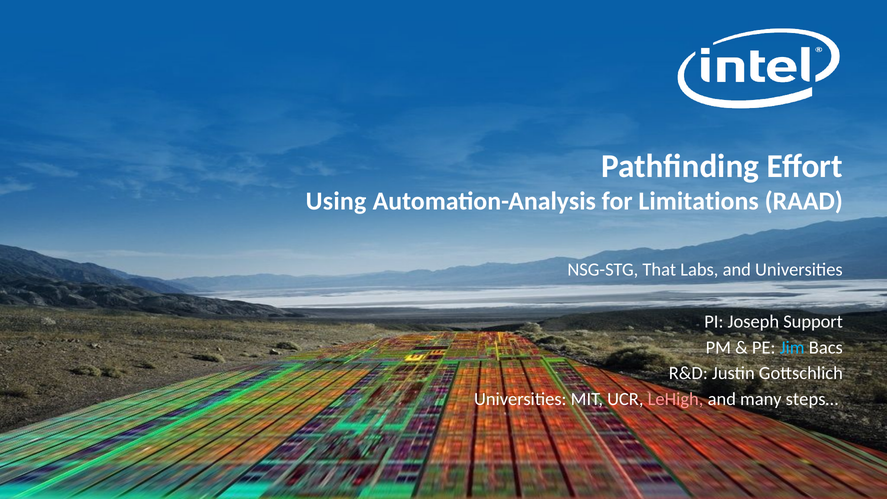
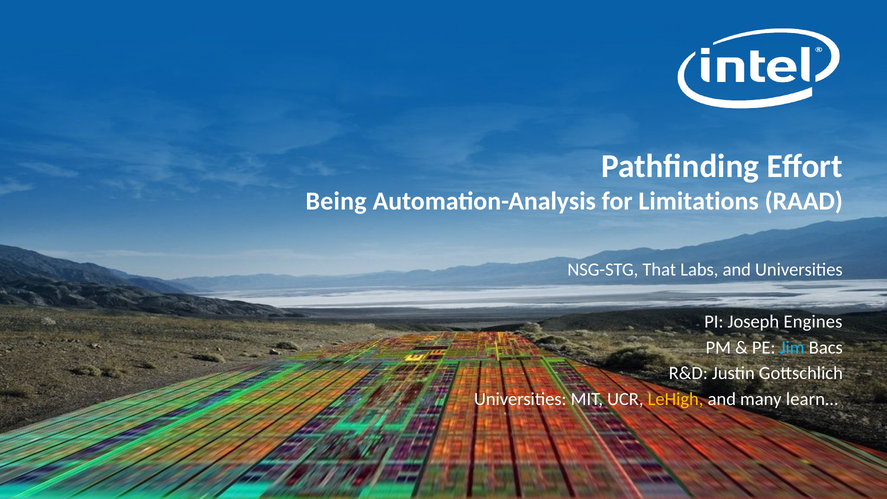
Using: Using -> Being (336, 201)
Support: Support -> Engines (813, 322)
LeHigh colour: pink -> yellow (676, 399)
steps…: steps… -> learn… (812, 399)
